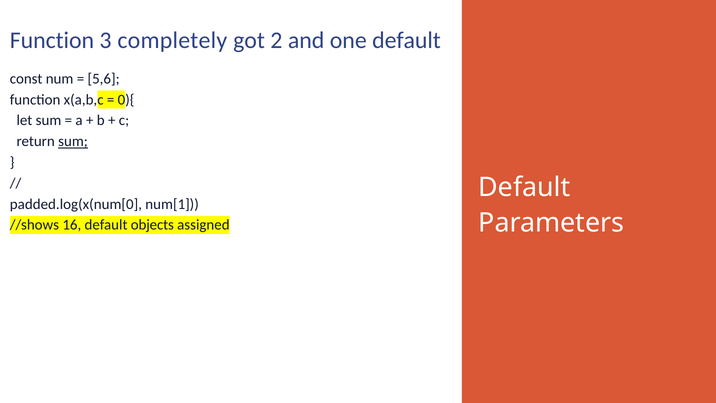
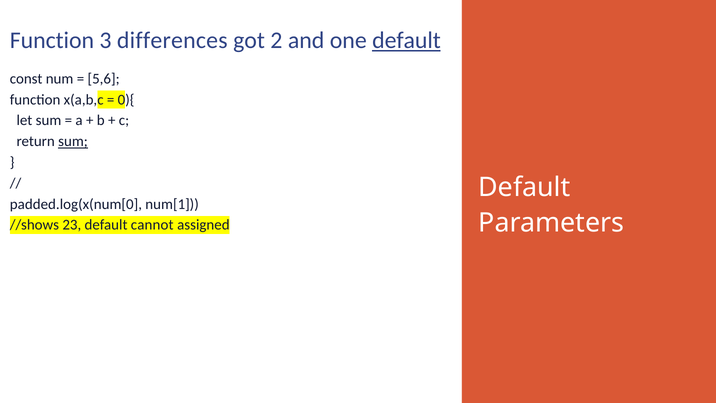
completely: completely -> differences (172, 40)
default underline: none -> present (406, 40)
16: 16 -> 23 (72, 225)
objects: objects -> cannot (152, 225)
